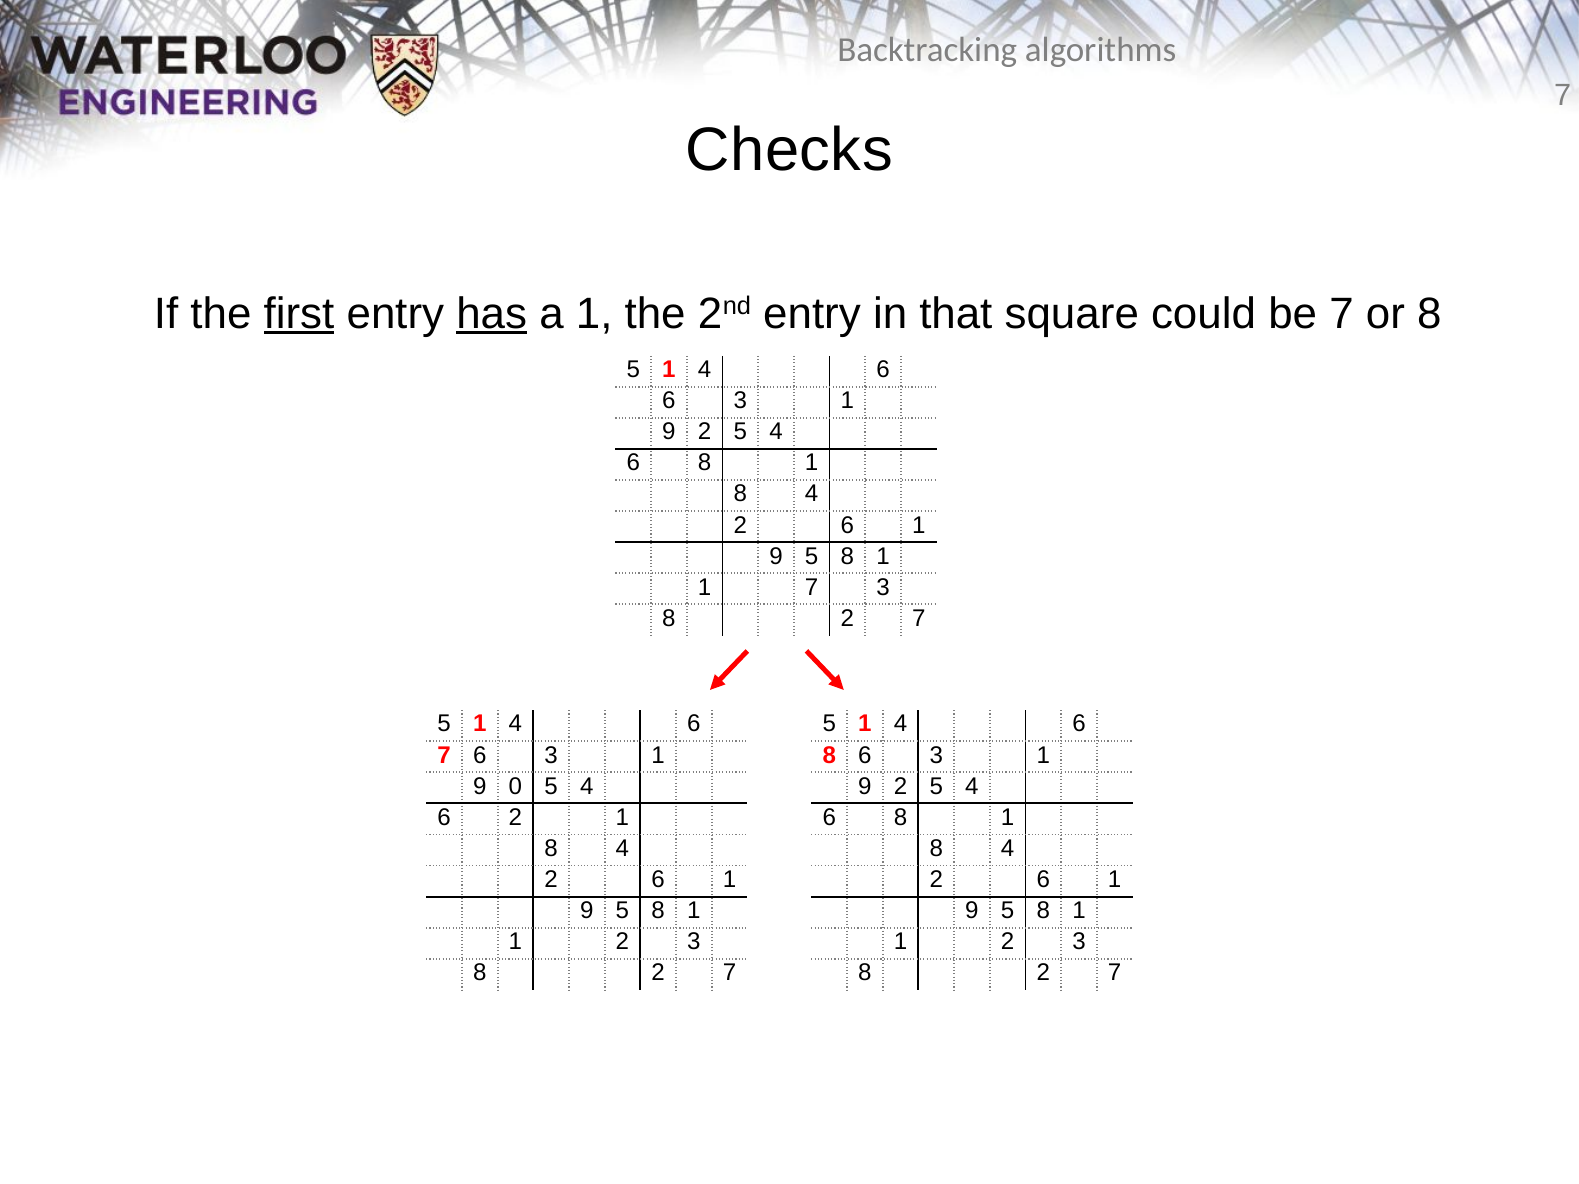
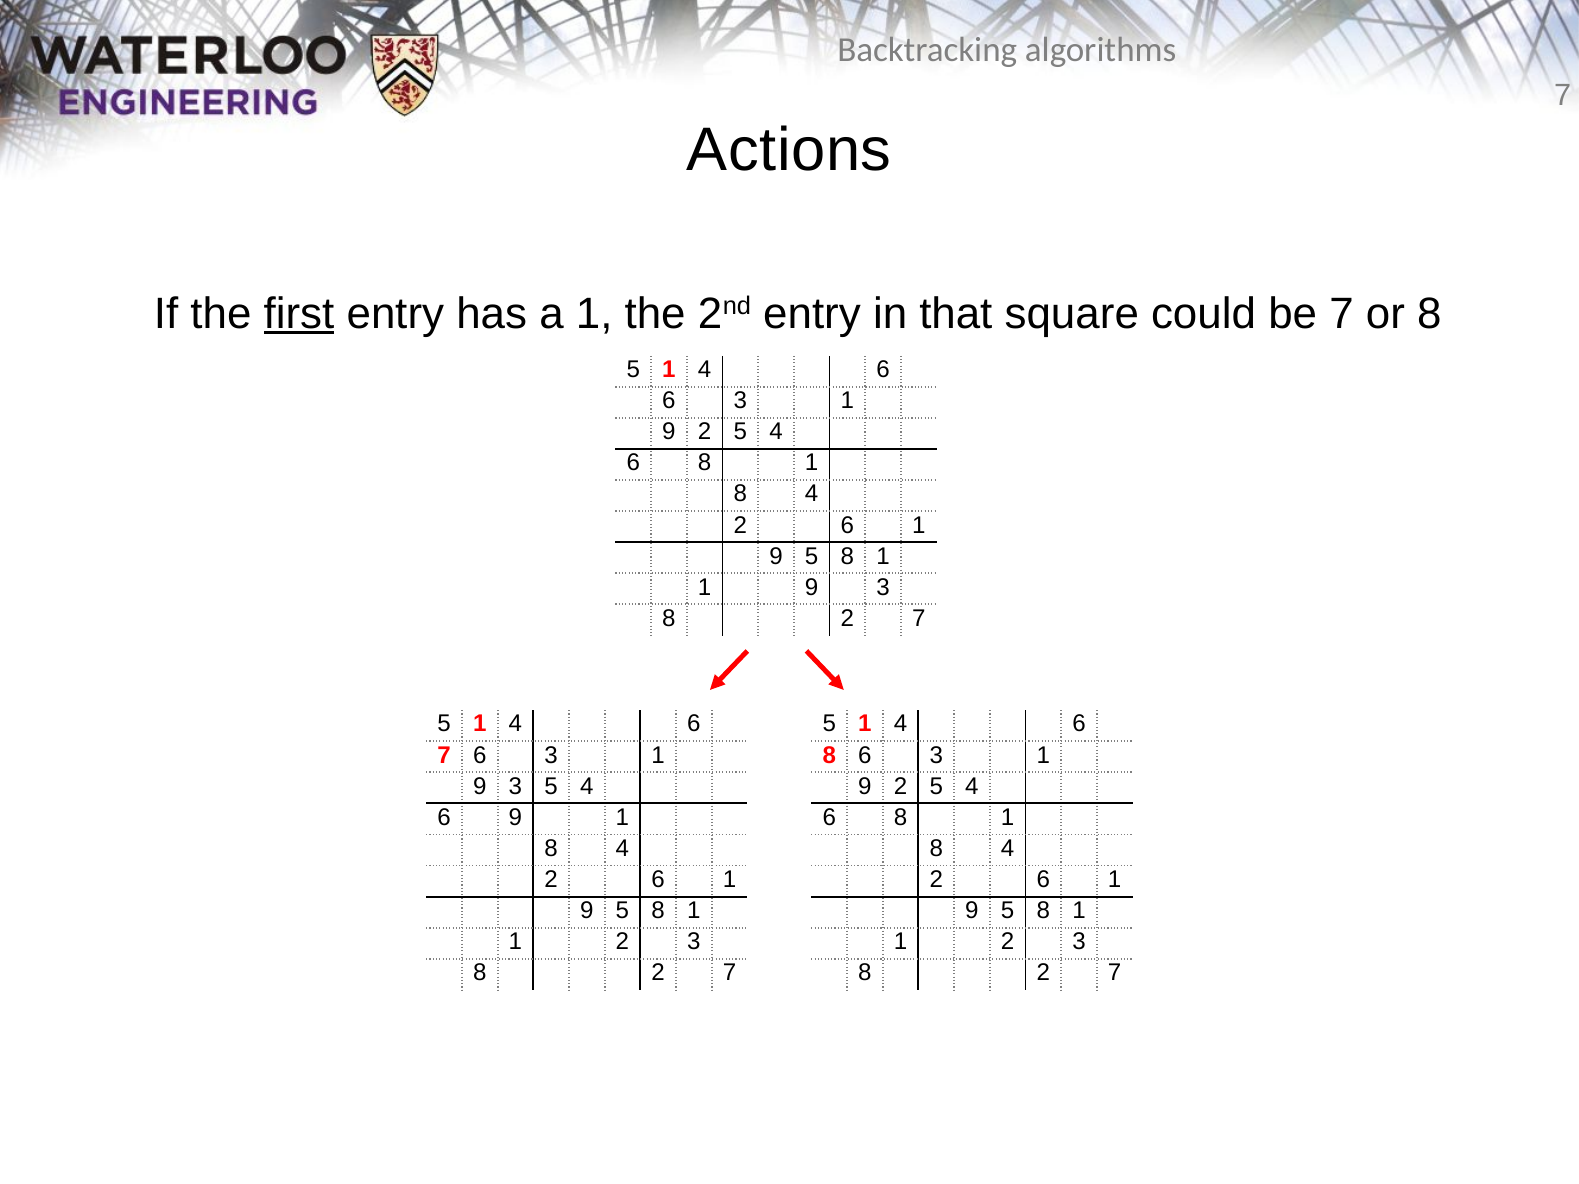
Checks: Checks -> Actions (789, 150)
has underline: present -> none (492, 314)
7: 7 -> 9 (812, 587)
0: 0 -> 3 (515, 786)
6 2: 2 -> 9 (515, 817)
